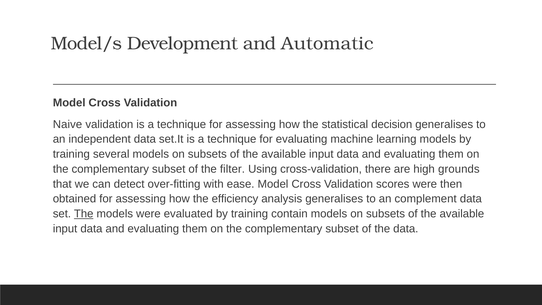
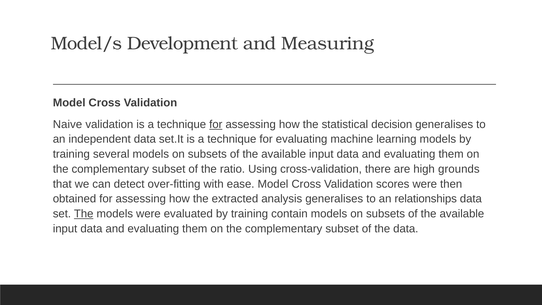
Automatic: Automatic -> Measuring (328, 43)
for underline: none -> present (216, 124)
filter: filter -> ratio (232, 169)
efficiency: efficiency -> extracted (235, 199)
complement: complement -> relationships (426, 199)
